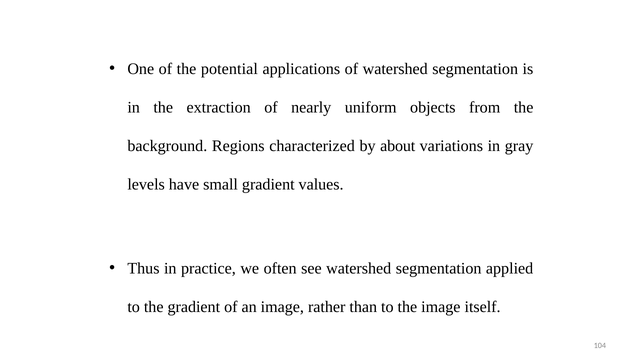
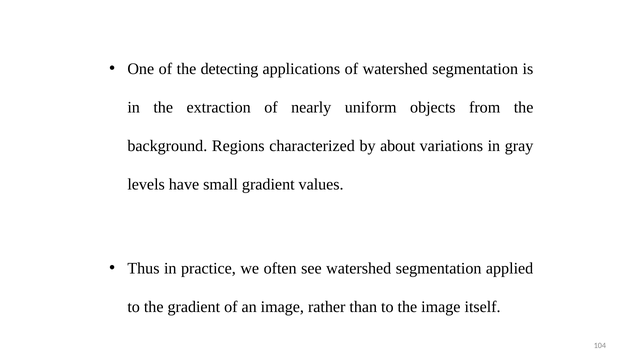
potential: potential -> detecting (230, 69)
